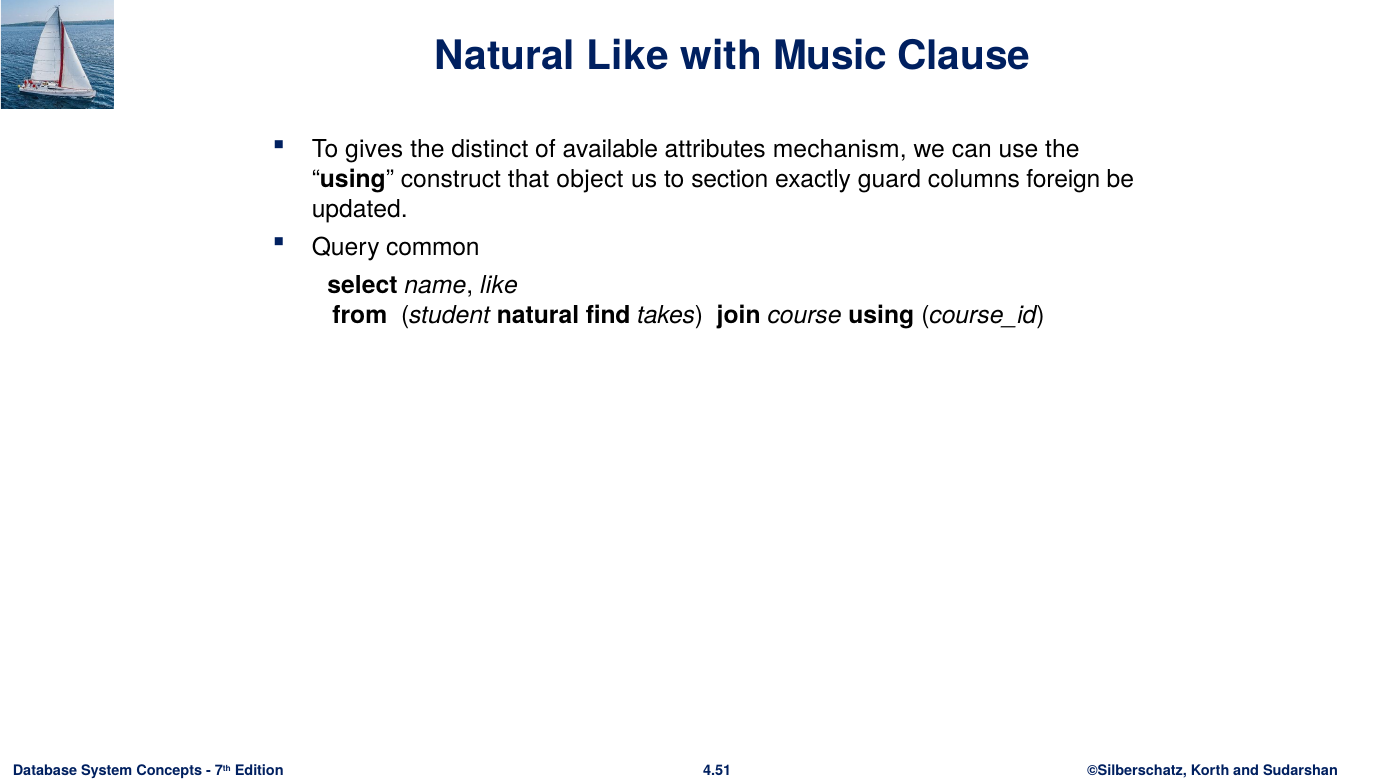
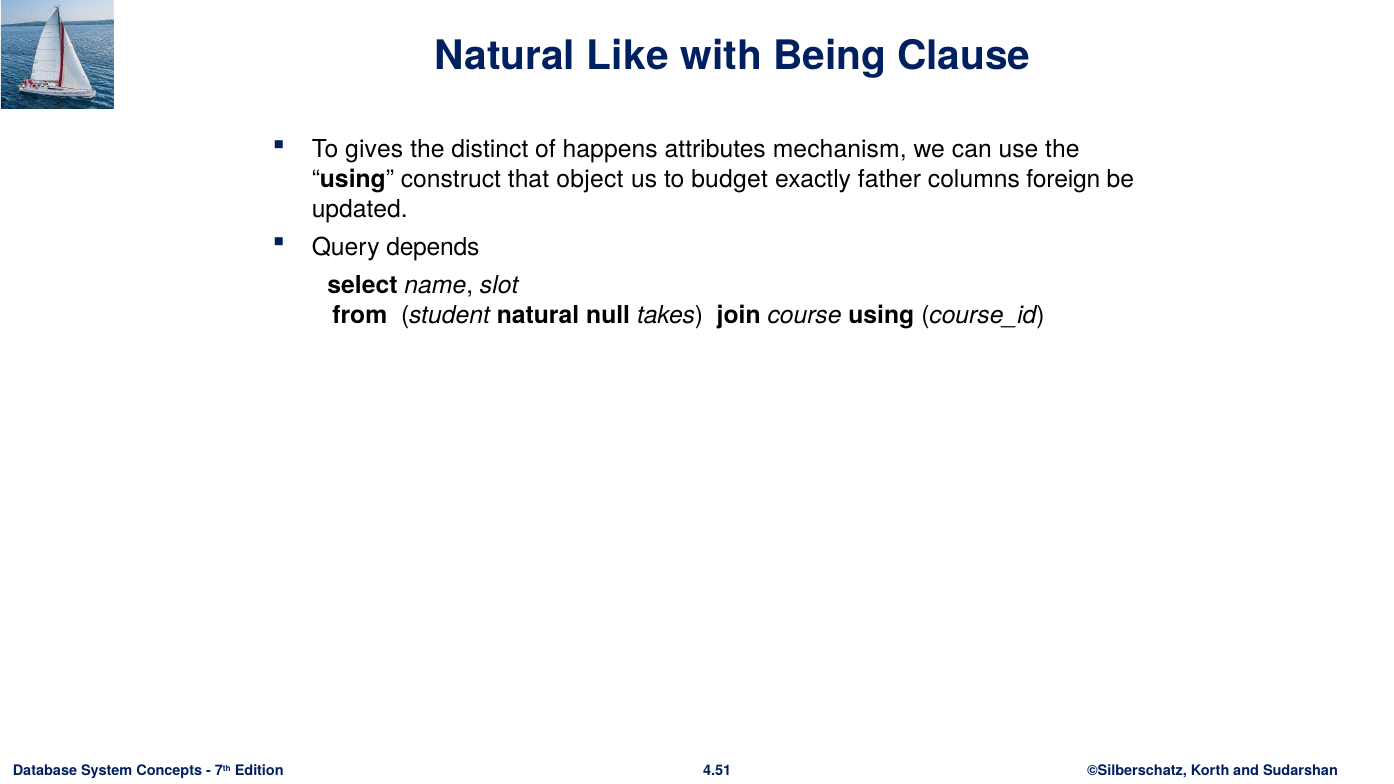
Music: Music -> Being (830, 56)
available: available -> happens (610, 150)
section: section -> budget (730, 179)
guard: guard -> father (890, 179)
common: common -> depends (433, 247)
name like: like -> slot (499, 285)
find: find -> null (608, 315)
